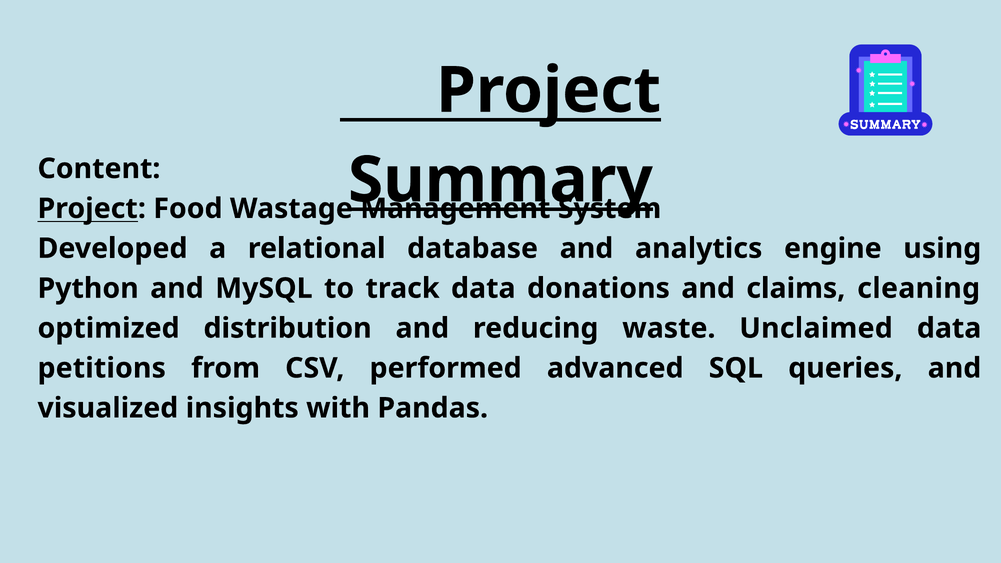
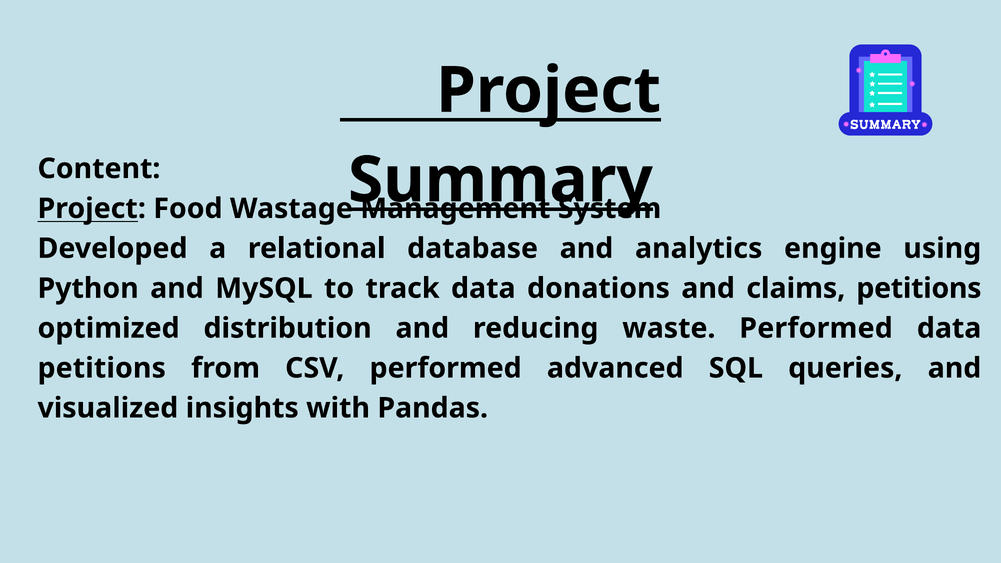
claims cleaning: cleaning -> petitions (919, 288)
waste Unclaimed: Unclaimed -> Performed (816, 328)
